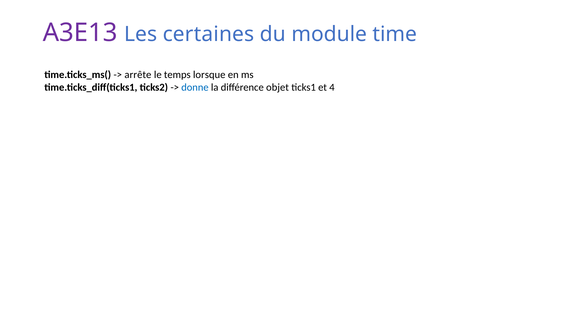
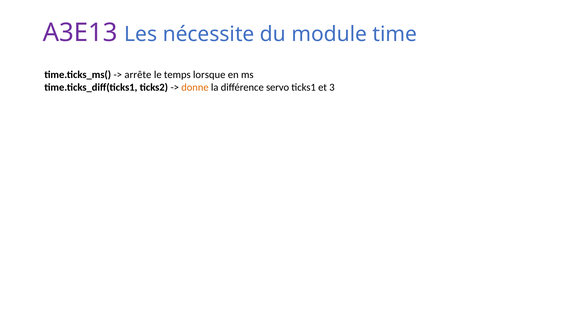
certaines: certaines -> nécessite (209, 34)
donne colour: blue -> orange (195, 87)
objet: objet -> servo (278, 87)
4: 4 -> 3 (332, 87)
